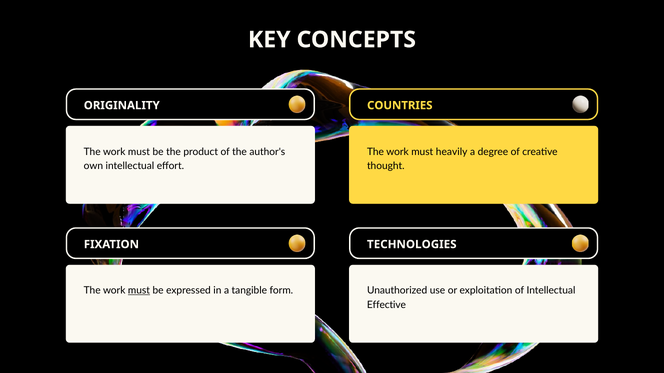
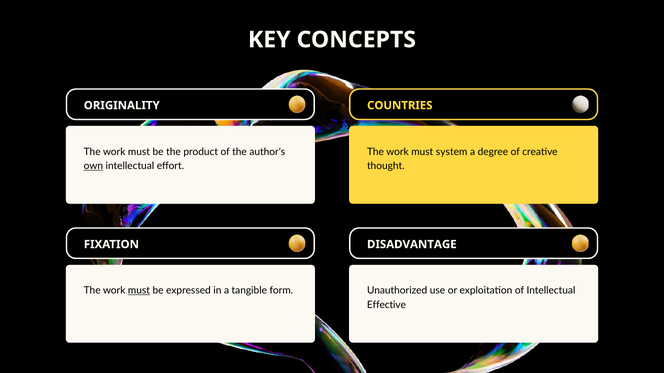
heavily: heavily -> system (452, 152)
own underline: none -> present (93, 166)
TECHNOLOGIES: TECHNOLOGIES -> DISADVANTAGE (412, 245)
